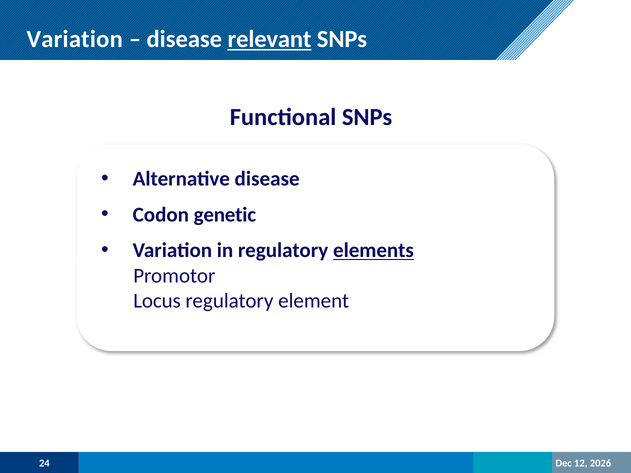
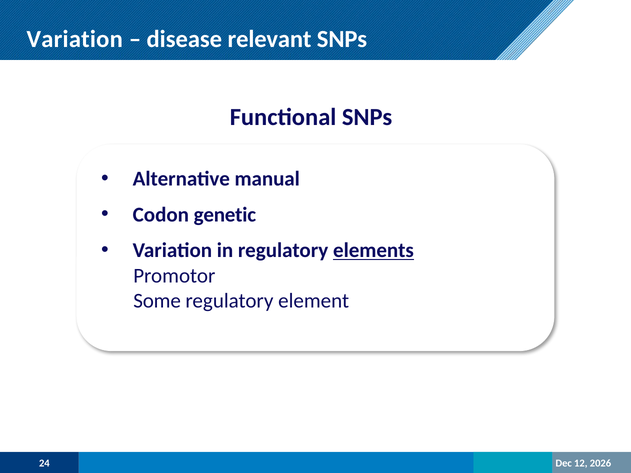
relevant underline: present -> none (269, 39)
Alternative disease: disease -> manual (267, 179)
Locus: Locus -> Some (157, 301)
